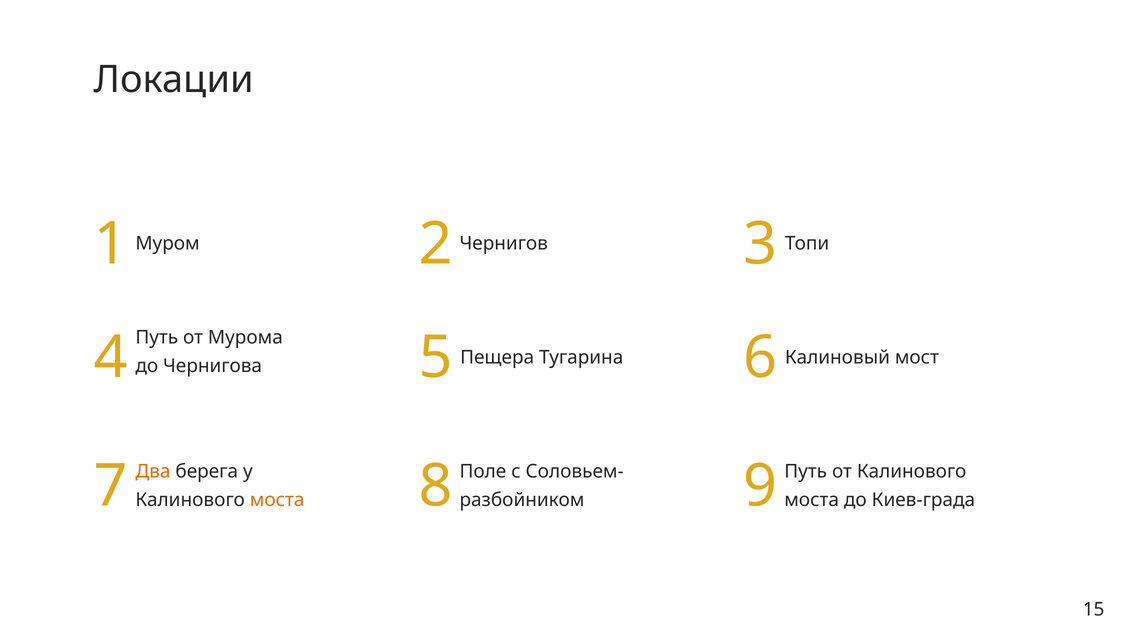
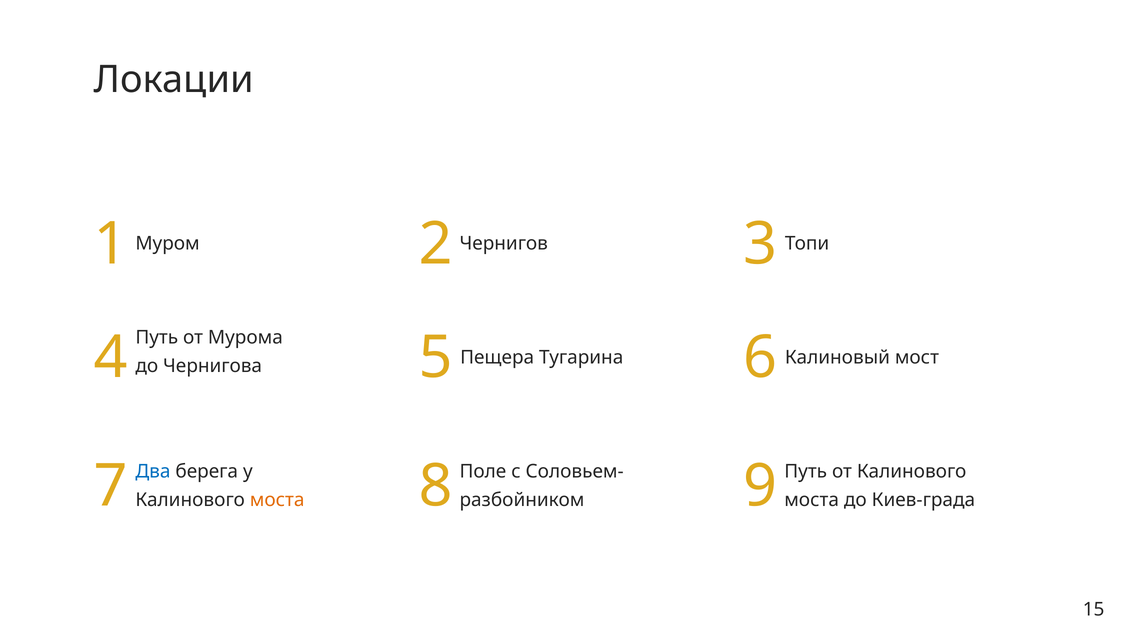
Два colour: orange -> blue (153, 471)
